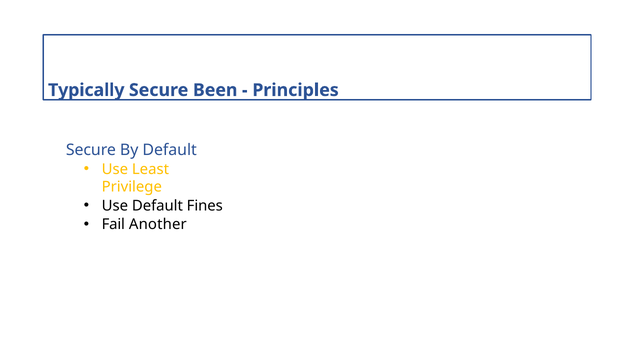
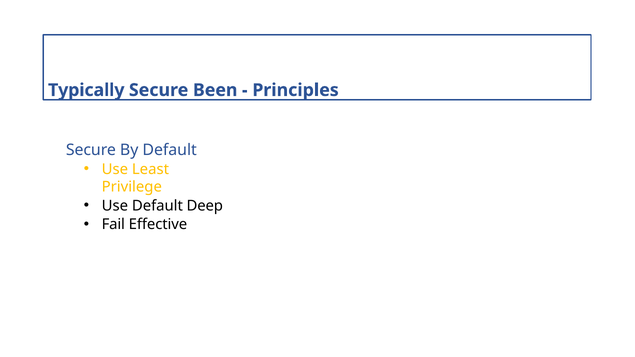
Fines: Fines -> Deep (205, 206)
Another: Another -> Effective (158, 225)
